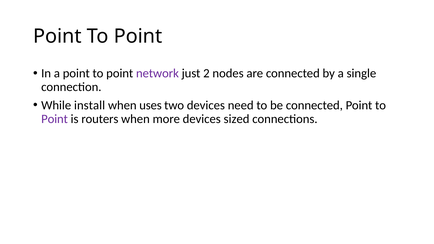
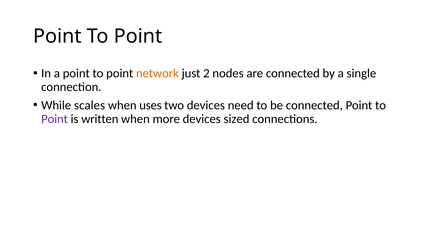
network colour: purple -> orange (157, 73)
install: install -> scales (90, 105)
routers: routers -> written (100, 119)
